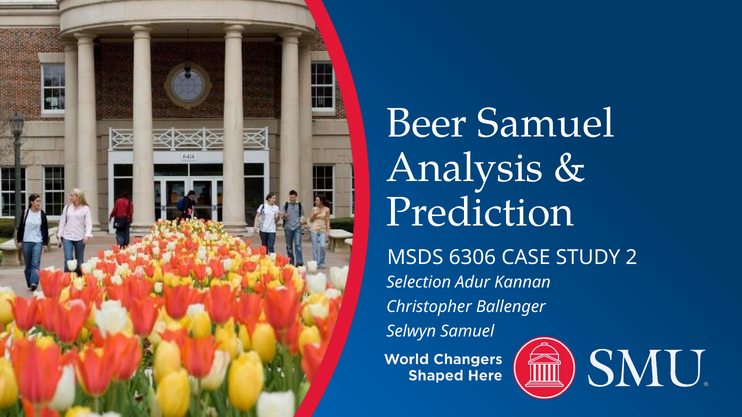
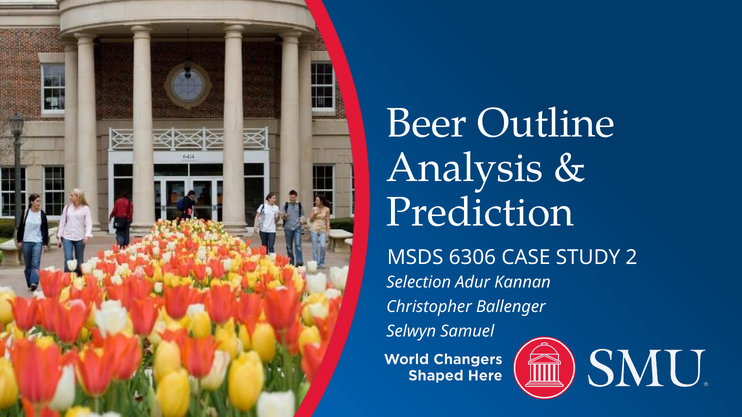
Beer Samuel: Samuel -> Outline (546, 123)
